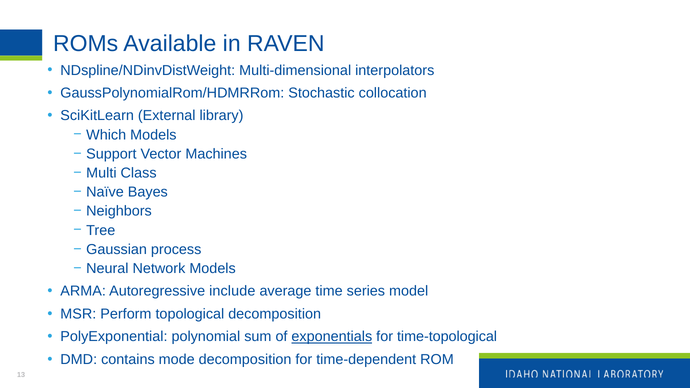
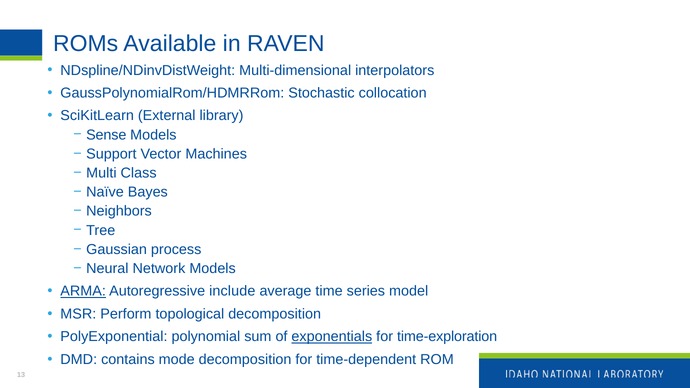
Which: Which -> Sense (106, 135)
ARMA underline: none -> present (83, 291)
time-topological: time-topological -> time-exploration (447, 337)
